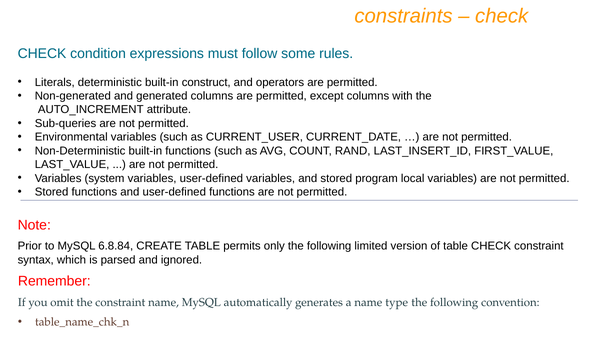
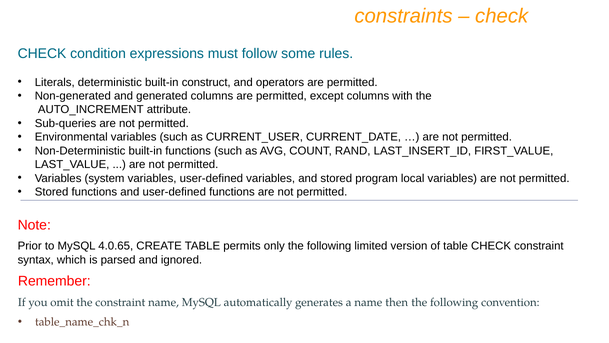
6.8.84: 6.8.84 -> 4.0.65 (116, 246)
type: type -> then (397, 302)
